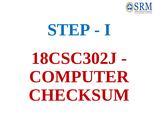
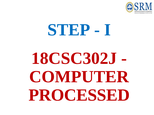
CHECKSUM: CHECKSUM -> PROCESSED (79, 96)
